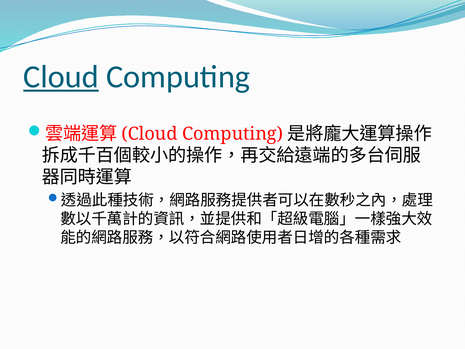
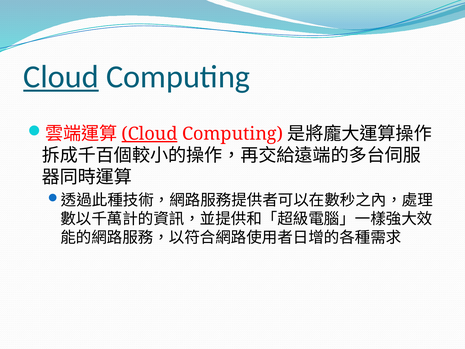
Cloud underline: none -> present (150, 134)
